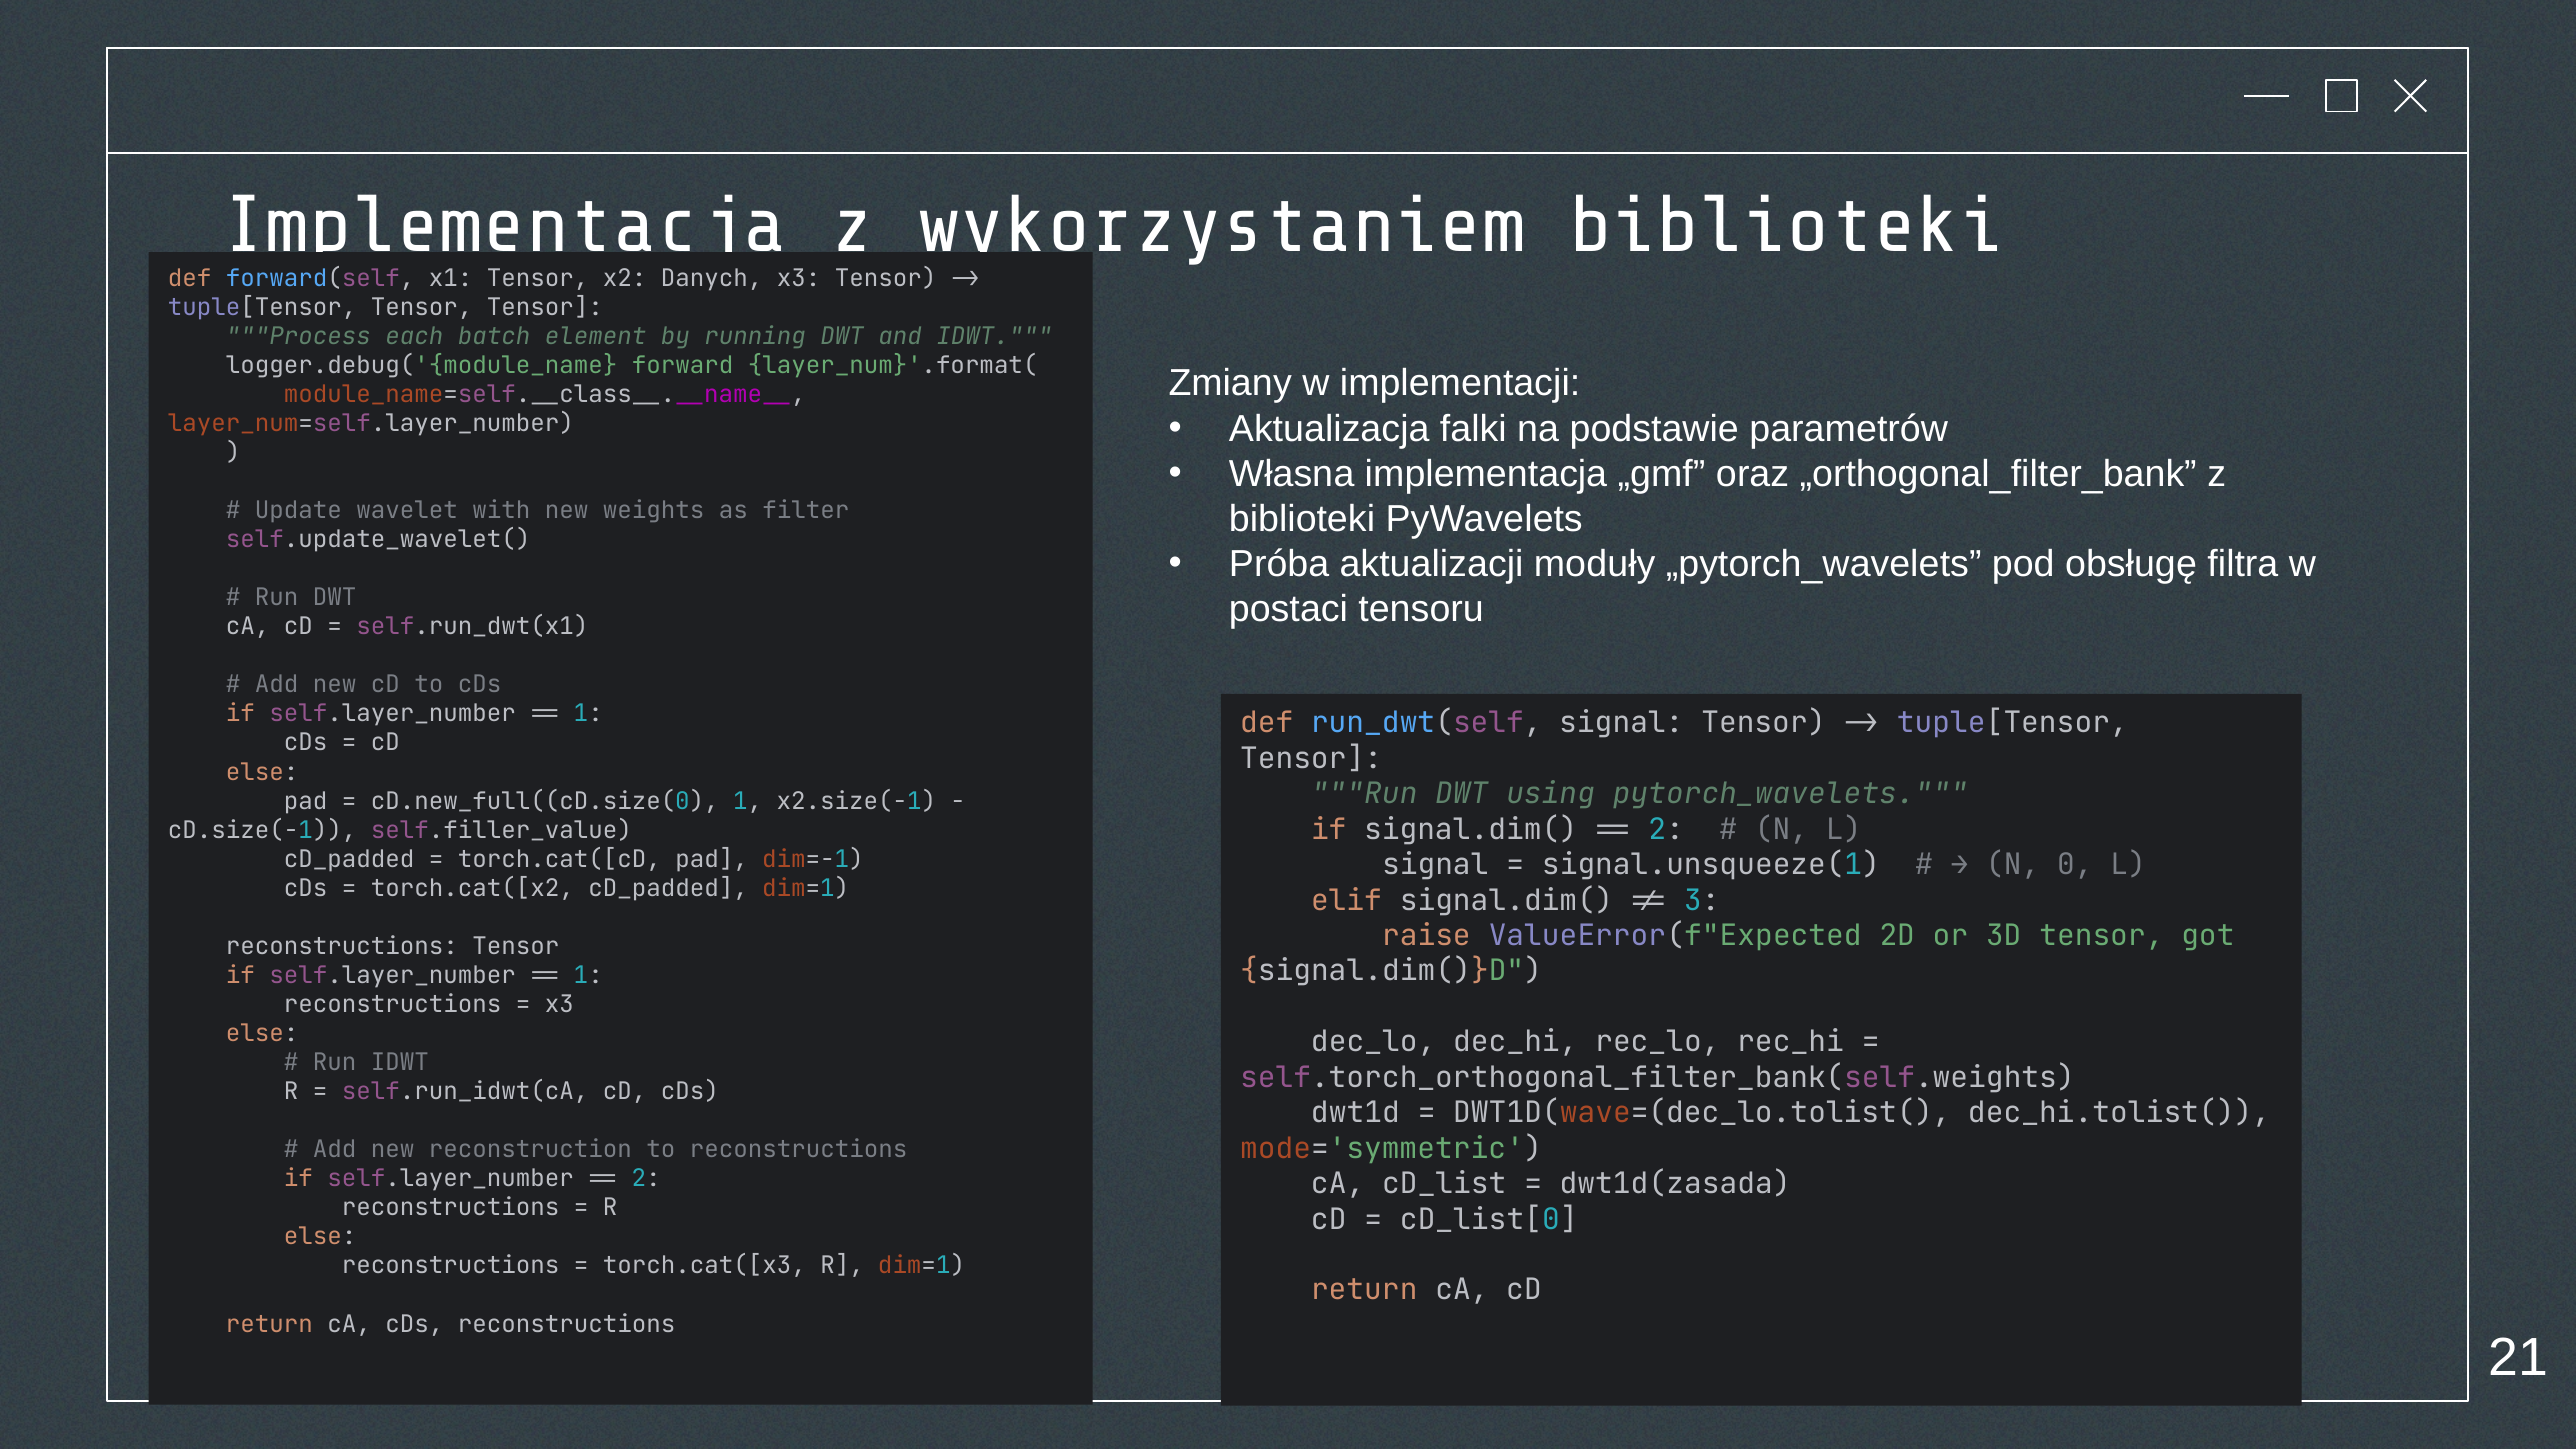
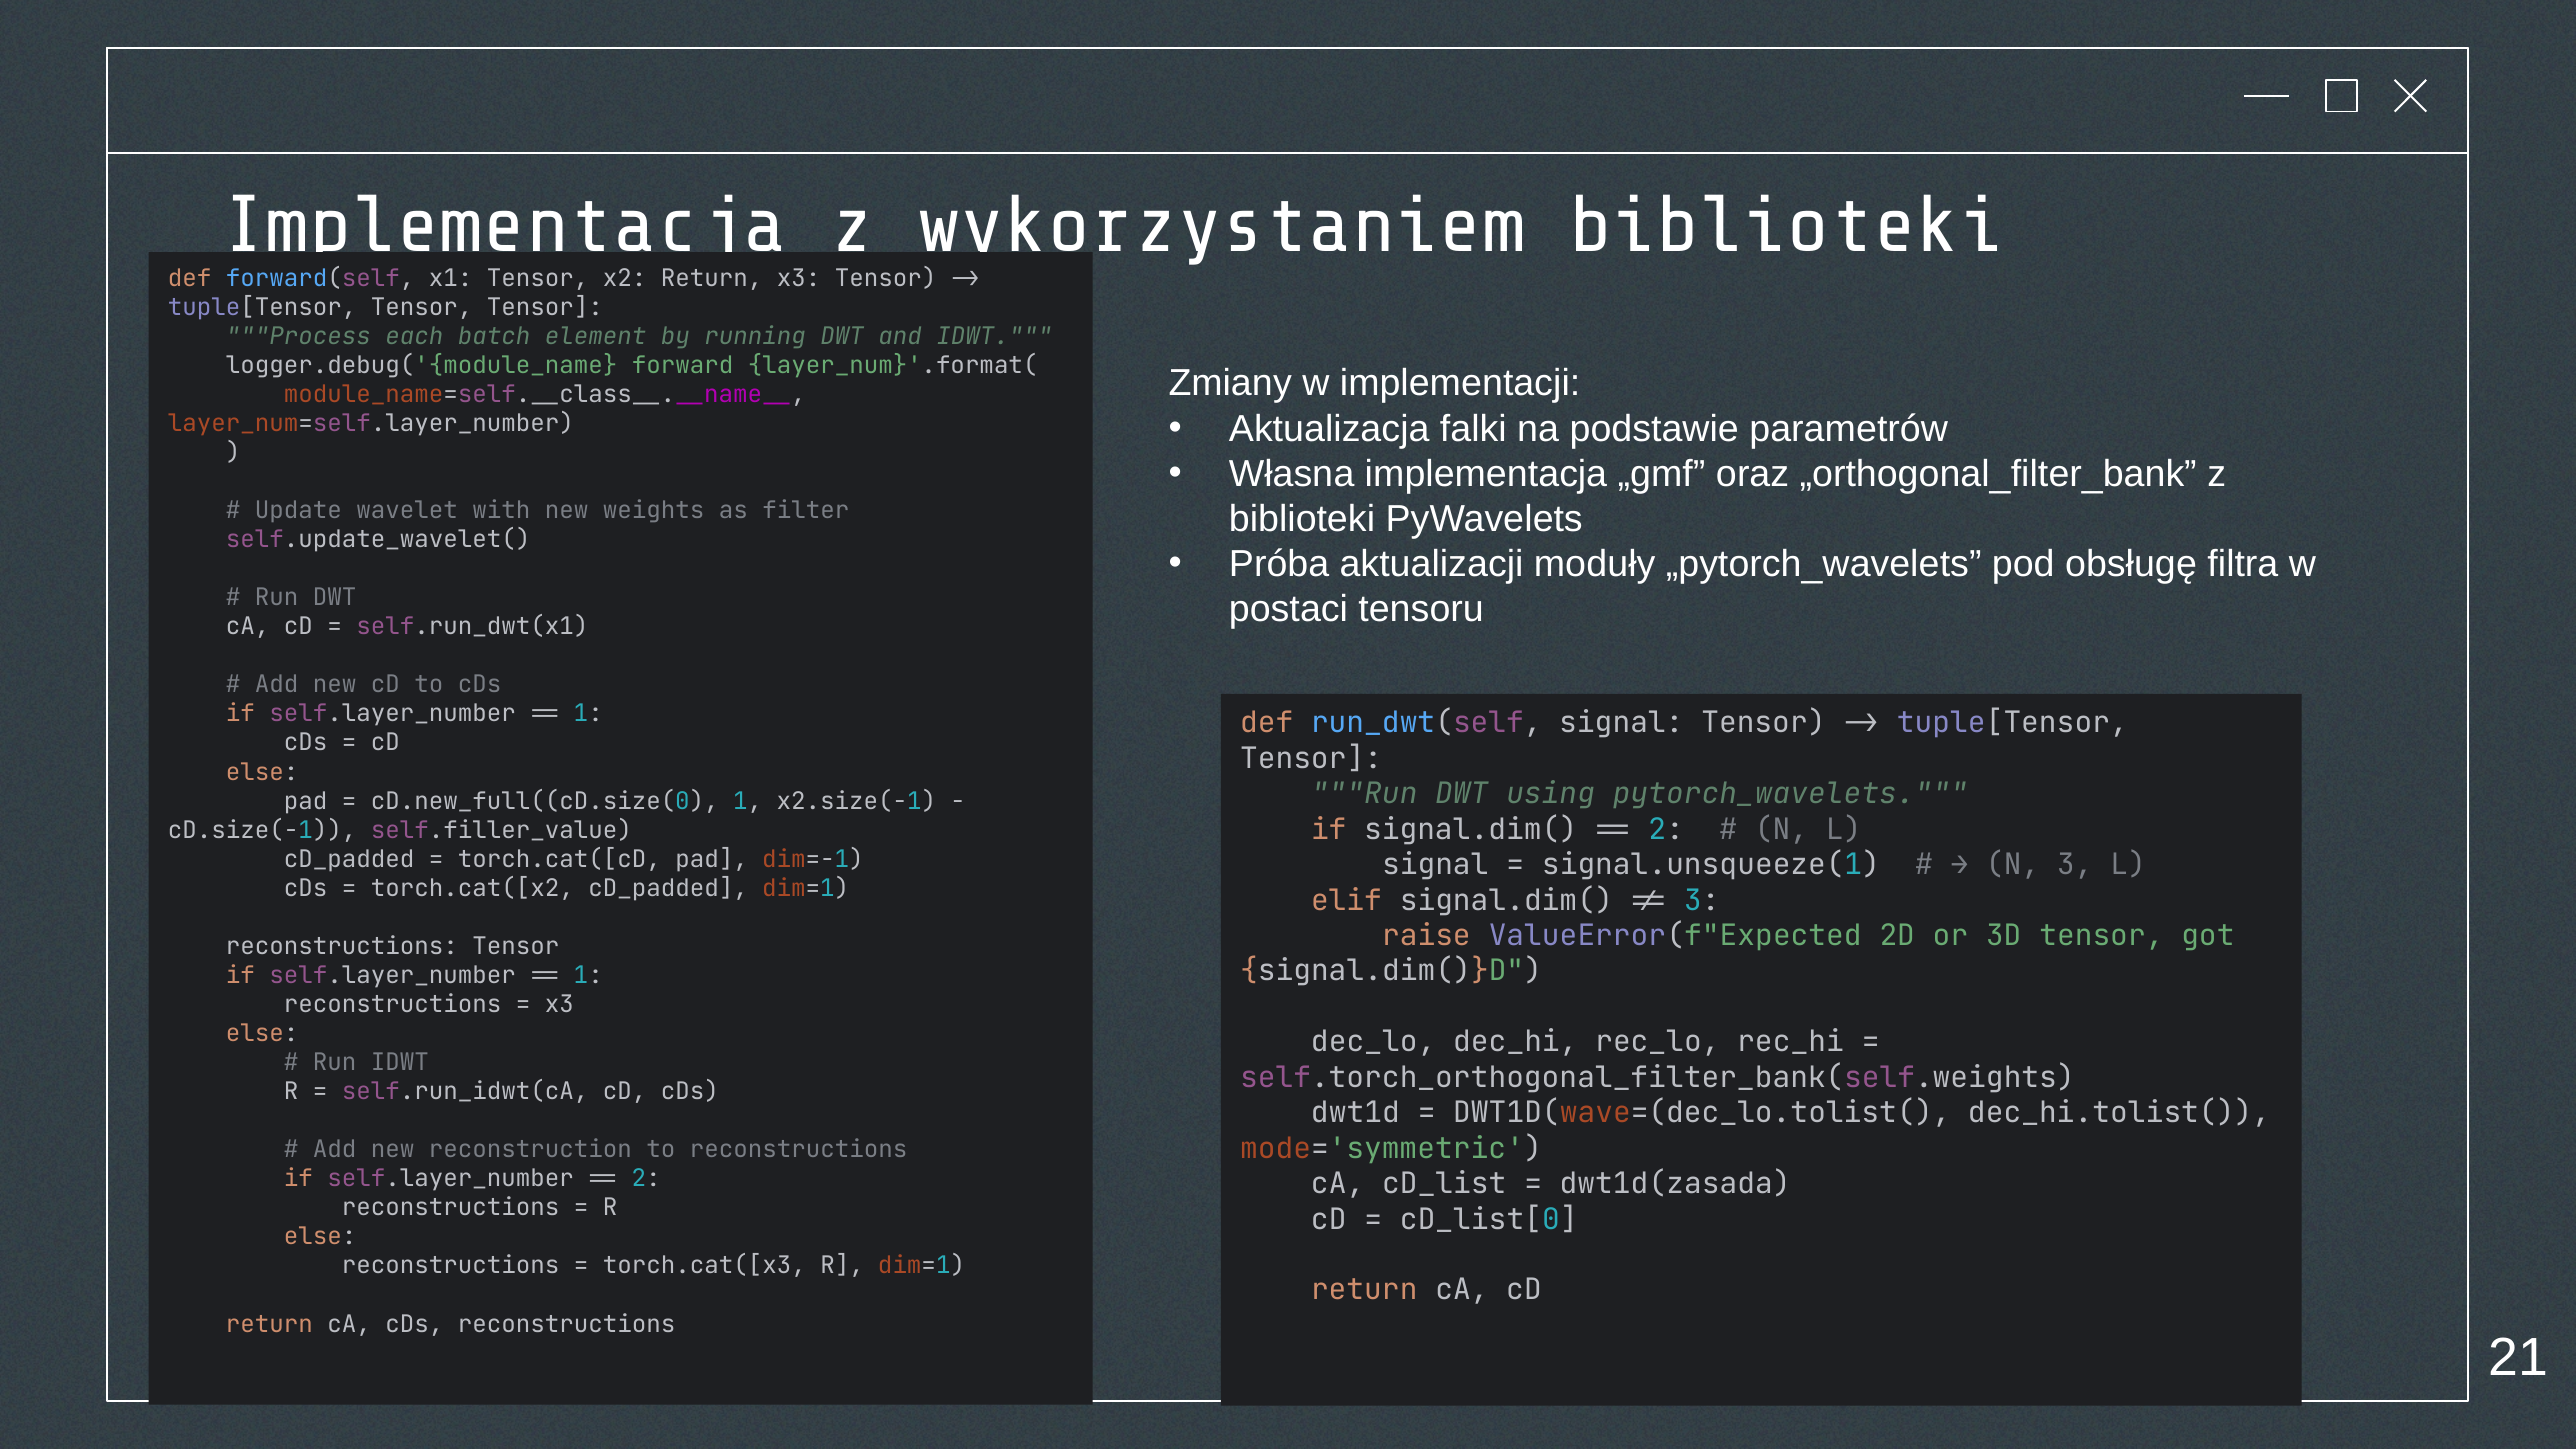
x2 Danych: Danych -> Return (712, 278)
N 0: 0 -> 3 (2075, 865)
